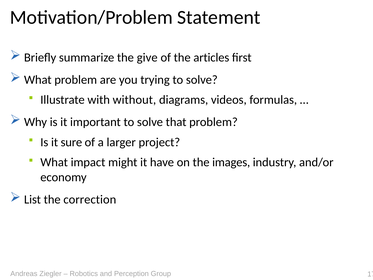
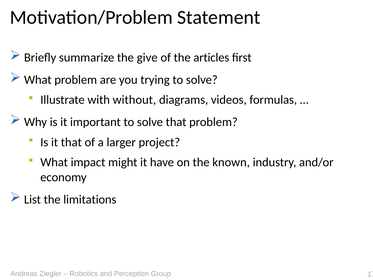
it sure: sure -> that (71, 142)
images: images -> known (231, 162)
correction: correction -> limitations (90, 199)
